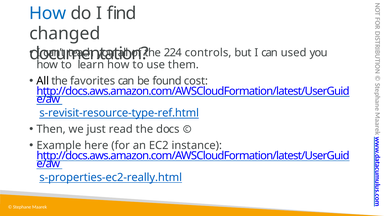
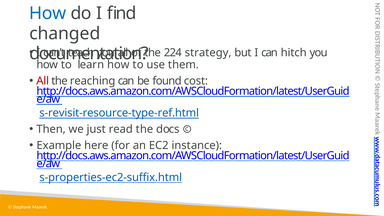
controls: controls -> strategy (208, 53)
used: used -> hitch (294, 53)
All colour: black -> red (43, 81)
favorites: favorites -> reaching (93, 81)
s-properties-ec2-really.html: s-properties-ec2-really.html -> s-properties-ec2-suffix.html (111, 177)
